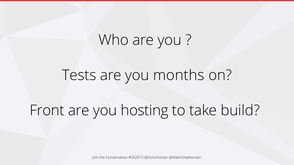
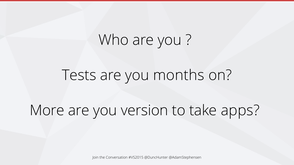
Front: Front -> More (47, 111)
hosting: hosting -> version (145, 111)
build: build -> apps (240, 111)
